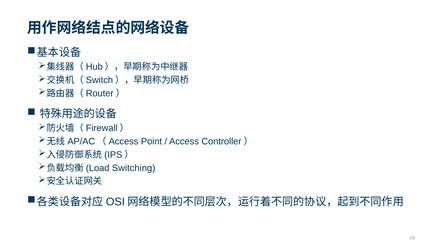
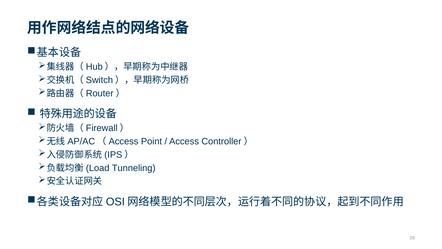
Switching: Switching -> Tunneling (134, 168)
